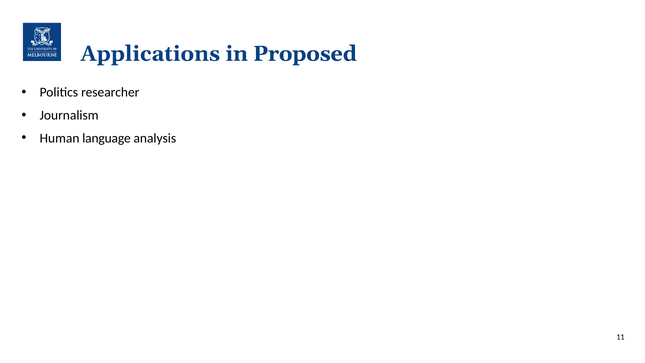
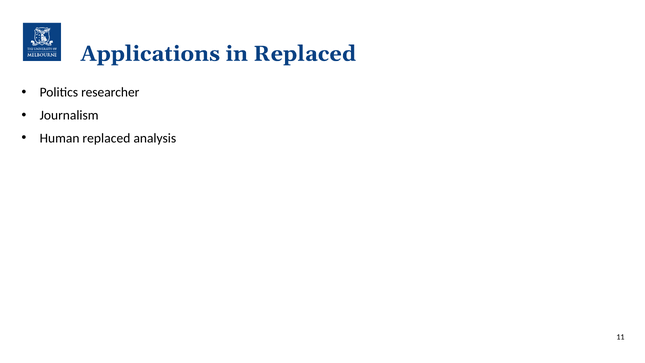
in Proposed: Proposed -> Replaced (305, 54)
Human language: language -> replaced (106, 138)
